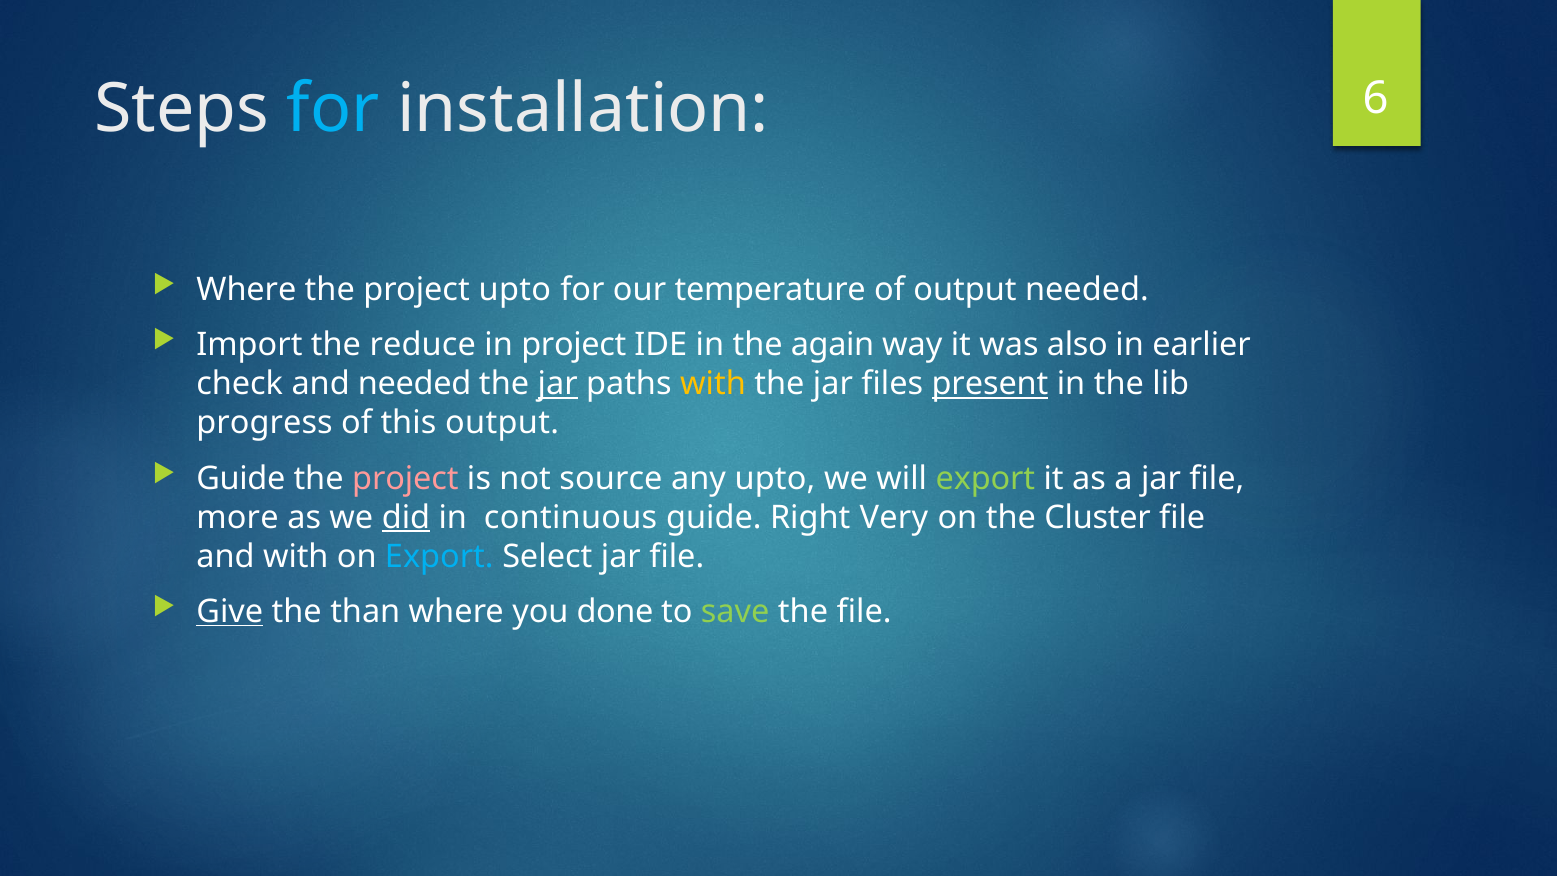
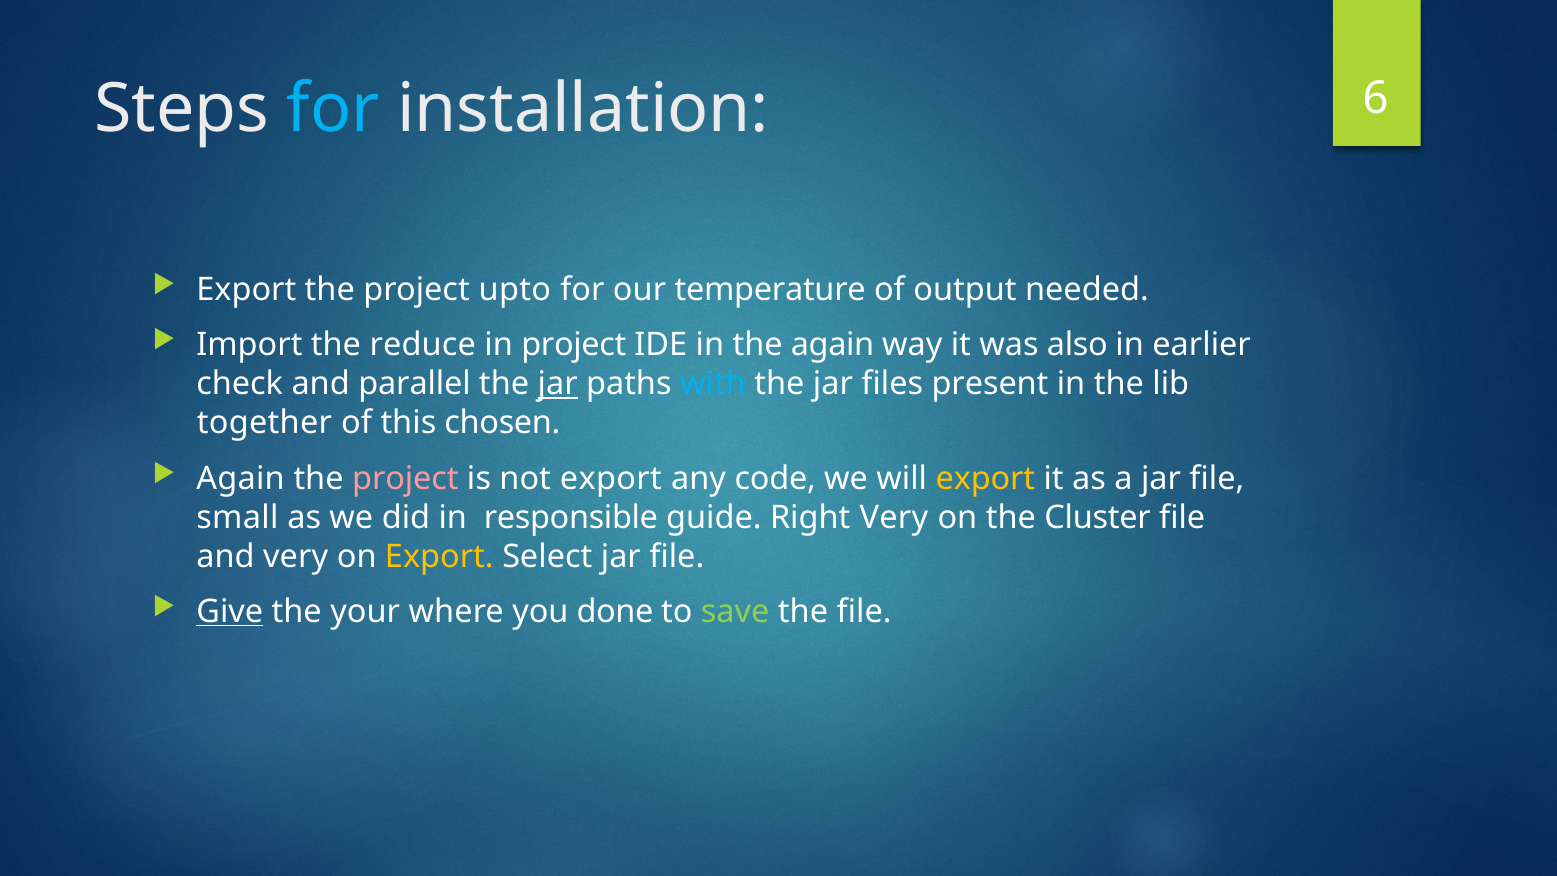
Where: Where -> Export (246, 290)
and needed: needed -> parallel (415, 384)
with colour: yellow -> light blue (713, 384)
present underline: present -> none (990, 384)
progress: progress -> together (264, 423)
this output: output -> chosen (502, 423)
Guide: Guide -> Again (241, 478)
not source: source -> export (611, 478)
any upto: upto -> code (775, 478)
export colour: light green -> yellow (985, 478)
more: more -> small (237, 517)
did underline: present -> none (406, 517)
continuous: continuous -> responsible (571, 517)
and with: with -> very (296, 556)
Export colour: light blue -> yellow (439, 556)
than: than -> your (365, 611)
